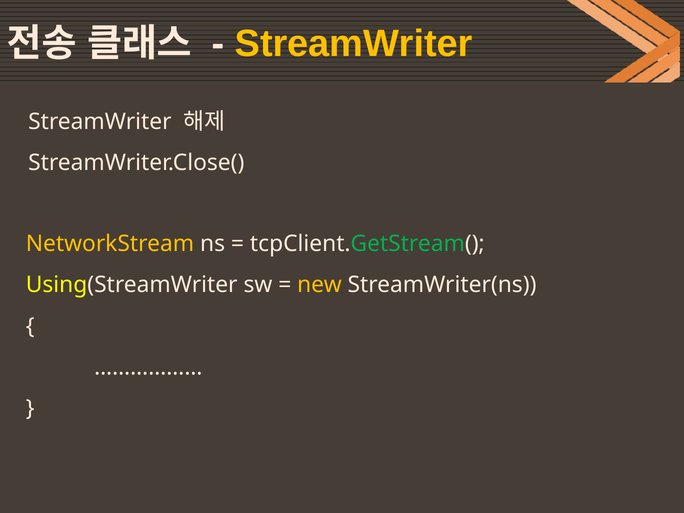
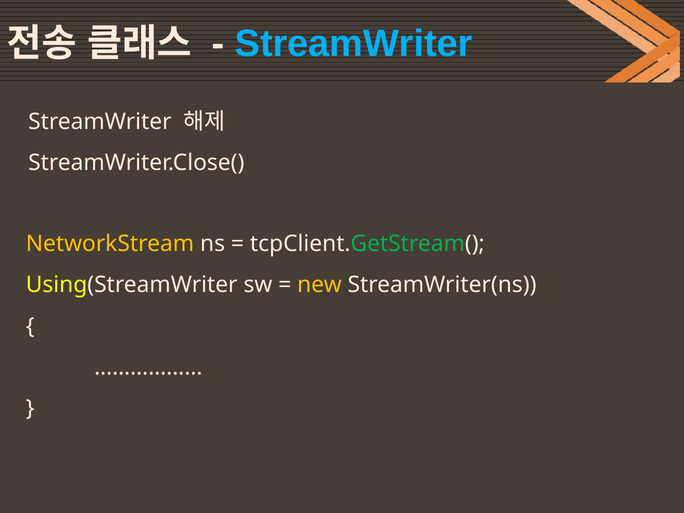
StreamWriter colour: yellow -> light blue (354, 44)
